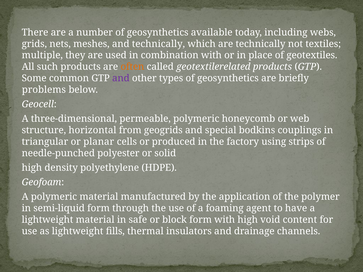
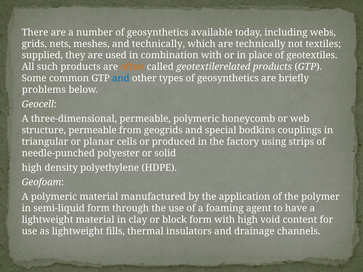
multiple: multiple -> supplied (42, 55)
and colour: purple -> blue (121, 78)
structure horizontal: horizontal -> permeable (93, 130)
safe: safe -> clay (138, 220)
